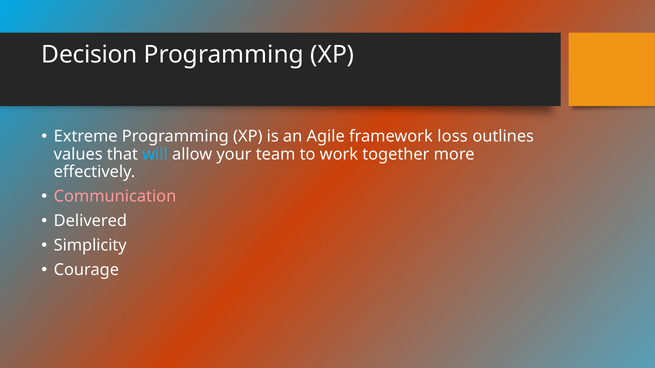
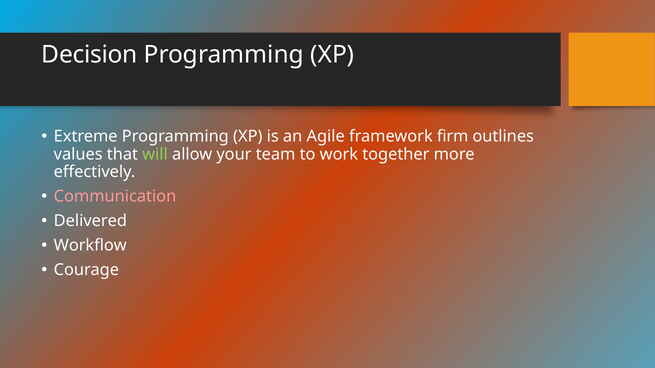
loss: loss -> firm (453, 137)
will colour: light blue -> light green (155, 154)
Simplicity: Simplicity -> Workflow (90, 246)
